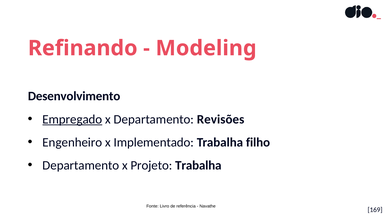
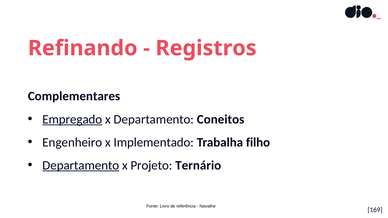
Modeling: Modeling -> Registros (206, 48)
Desenvolvimento: Desenvolvimento -> Complementares (74, 96)
Revisões: Revisões -> Coneitos (221, 119)
Departamento underline: none -> present (81, 166)
Projeto Trabalha: Trabalha -> Ternário (198, 166)
